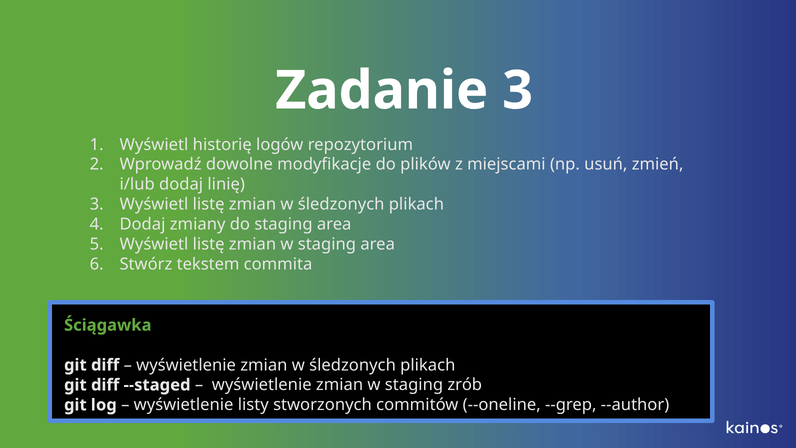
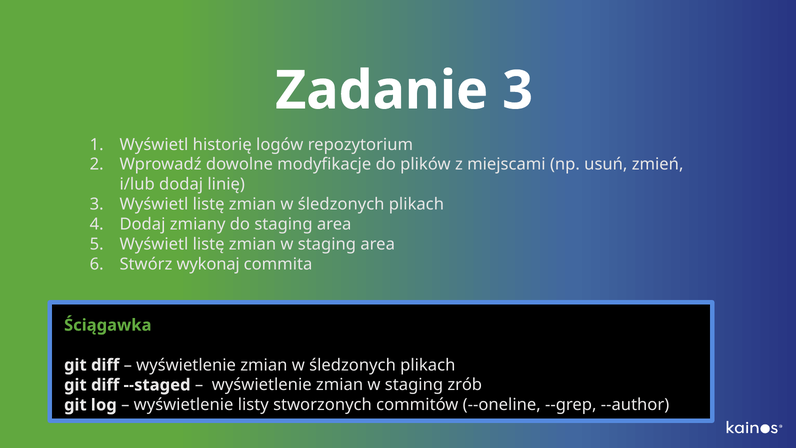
tekstem: tekstem -> wykonaj (208, 264)
